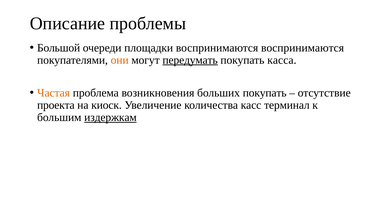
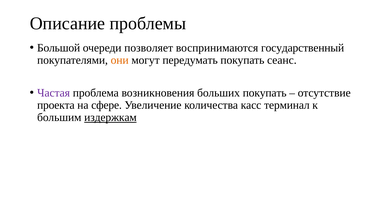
площадки: площадки -> позволяет (149, 48)
воспринимаются воспринимаются: воспринимаются -> государственный (303, 48)
передумать underline: present -> none (190, 60)
касса: касса -> сеанс (282, 60)
Частая colour: orange -> purple (54, 93)
киоск: киоск -> сфере (107, 105)
